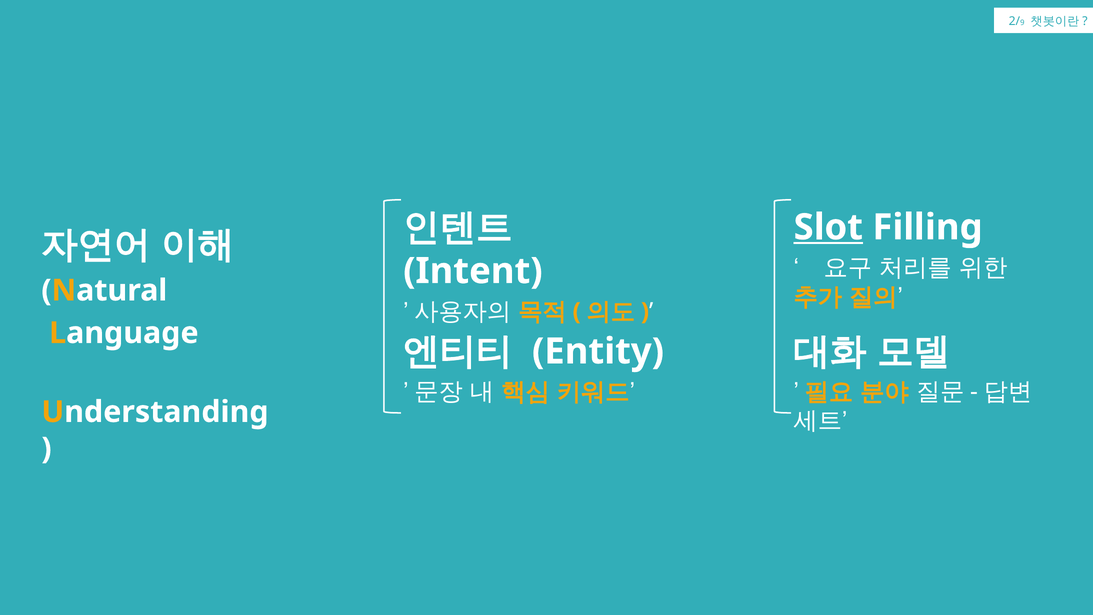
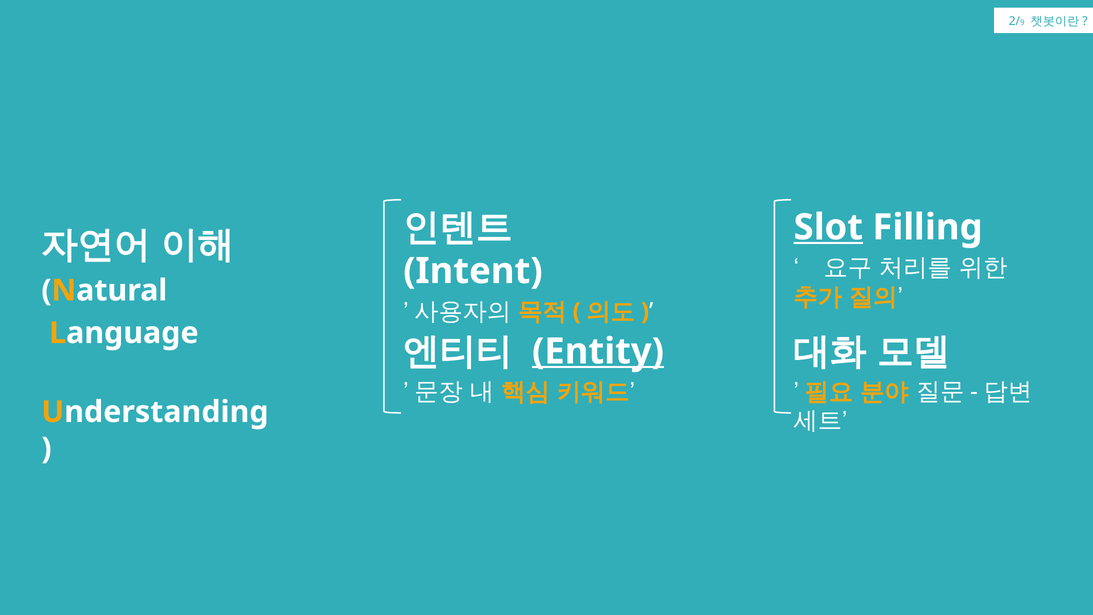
Entity underline: none -> present (598, 351)
